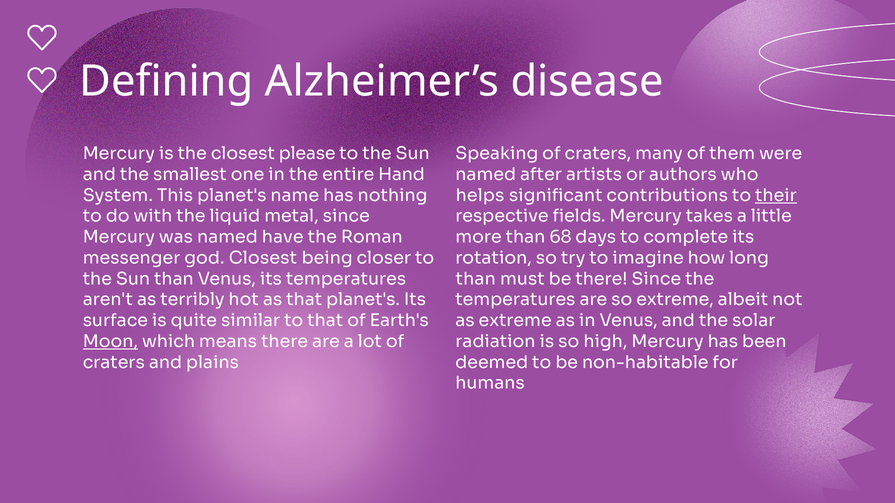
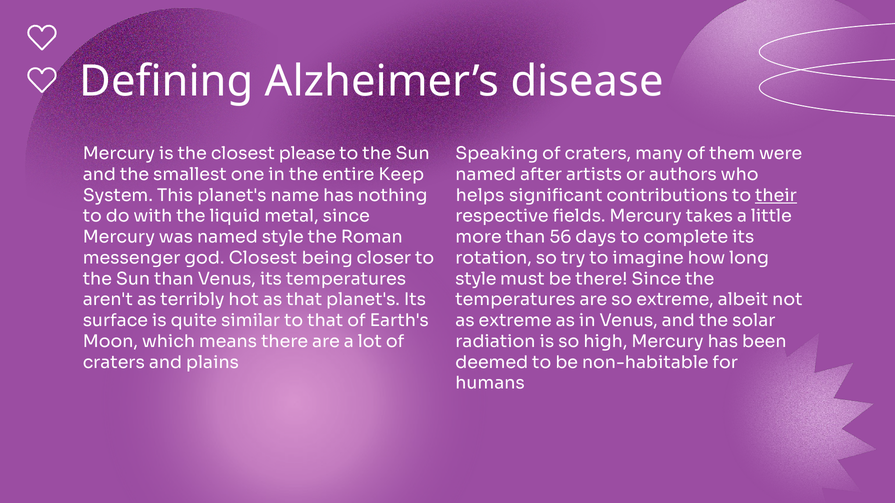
Hand: Hand -> Keep (401, 175)
named have: have -> style (283, 237)
68: 68 -> 56 (560, 237)
than: than -> style (476, 279)
Moon underline: present -> none (110, 342)
